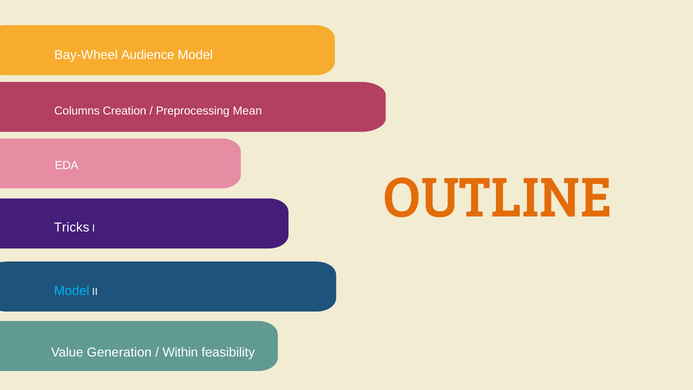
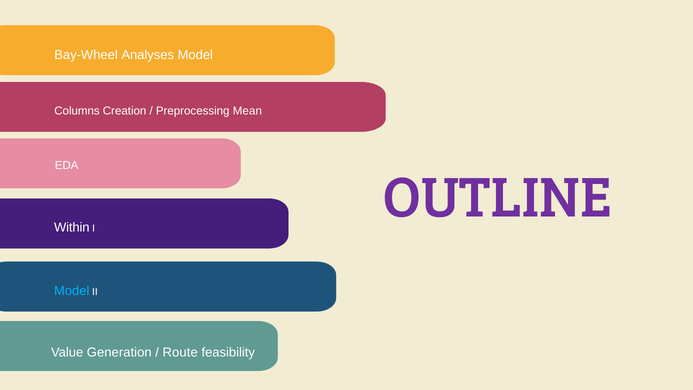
Audience: Audience -> Analyses (148, 55)
OUTLINE colour: orange -> purple (497, 198)
Tricks: Tricks -> Within (72, 227)
Within: Within -> Route (180, 352)
